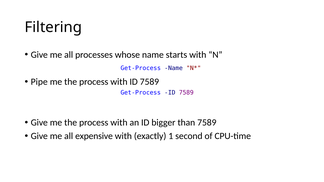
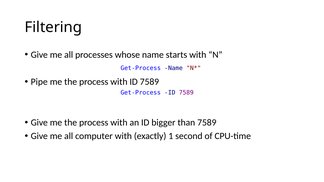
expensive: expensive -> computer (94, 136)
